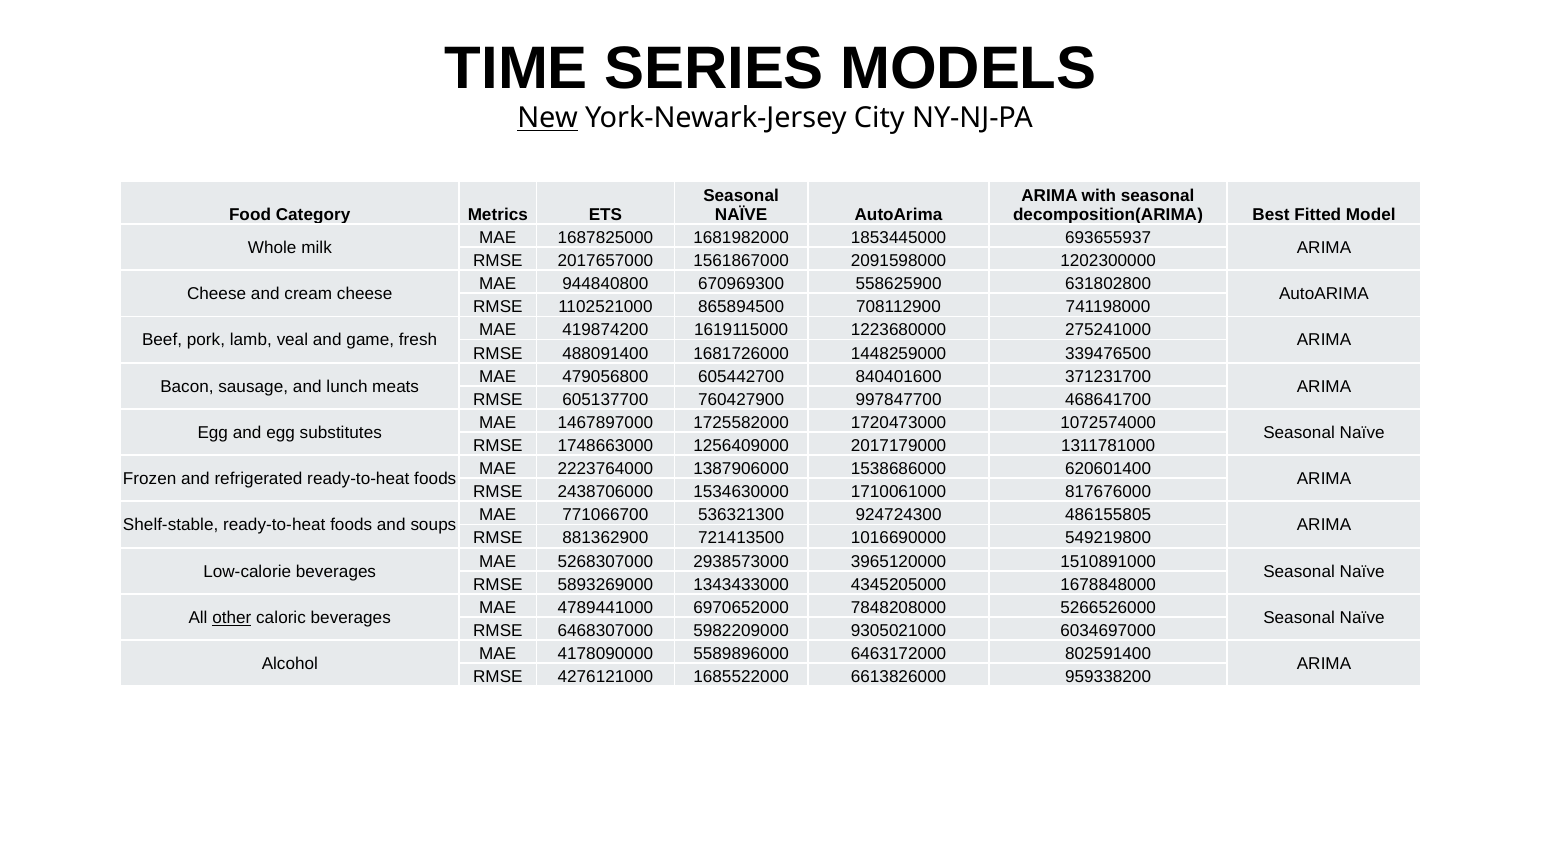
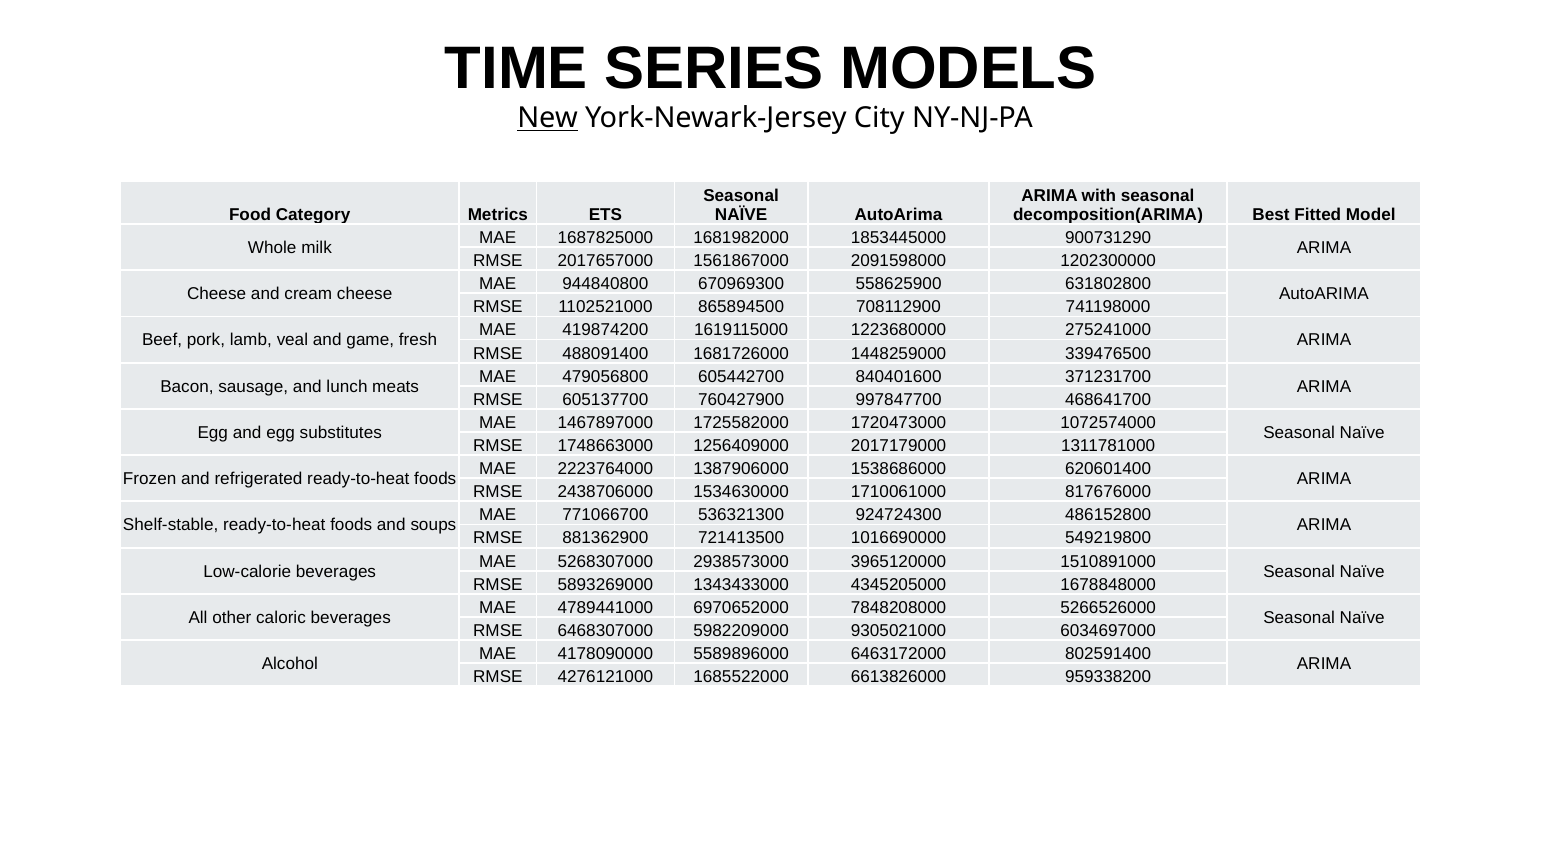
693655937: 693655937 -> 900731290 (1108, 238)
486155805: 486155805 -> 486152800 (1108, 515)
other underline: present -> none (232, 618)
